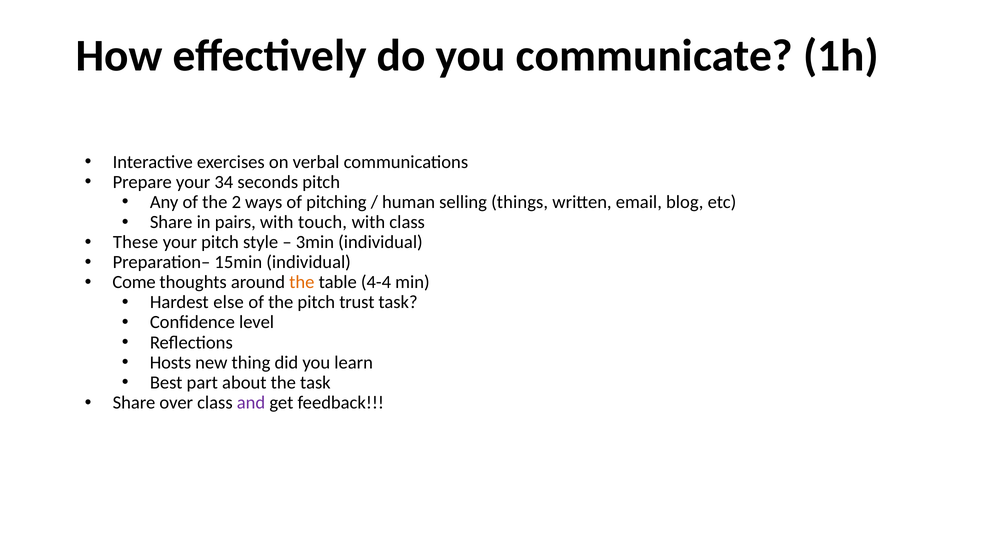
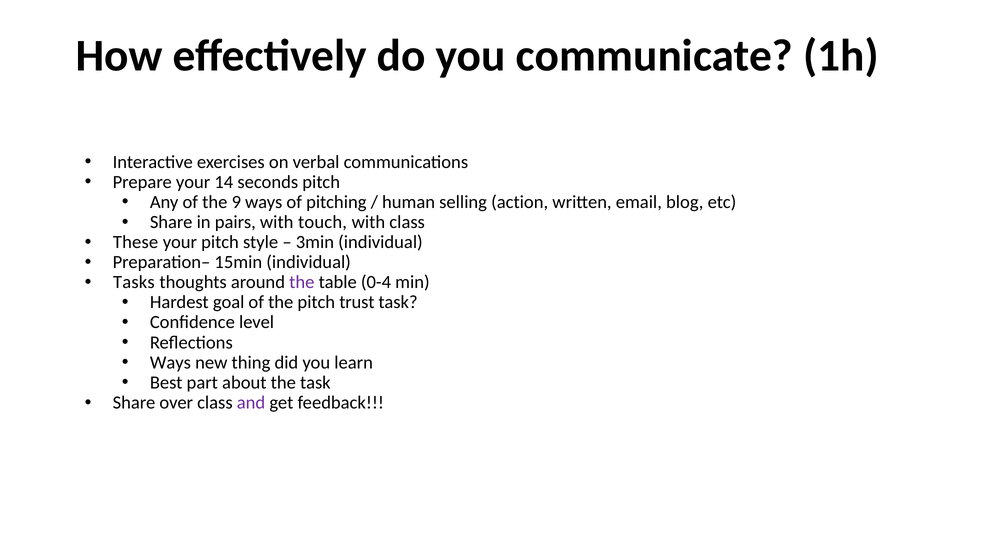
34: 34 -> 14 (224, 182)
2: 2 -> 9 (236, 202)
things: things -> action (520, 202)
Come: Come -> Tasks (134, 282)
the colour: orange -> purple (302, 282)
4-4: 4-4 -> 0-4 (376, 282)
else: else -> goal (229, 303)
Hosts: Hosts -> Ways (170, 363)
